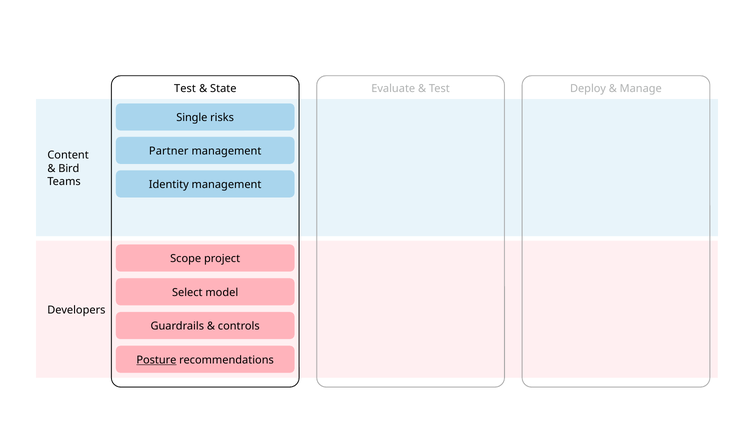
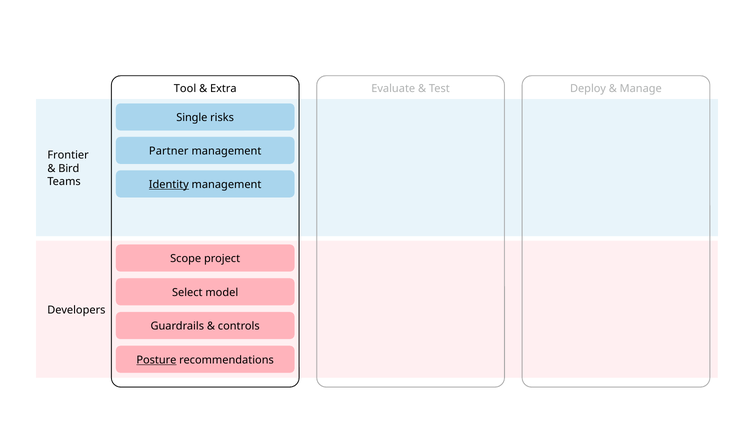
Test: Test -> Tool (185, 89)
State: State -> Extra (223, 89)
Content: Content -> Frontier (68, 155)
Identity underline: none -> present (169, 185)
